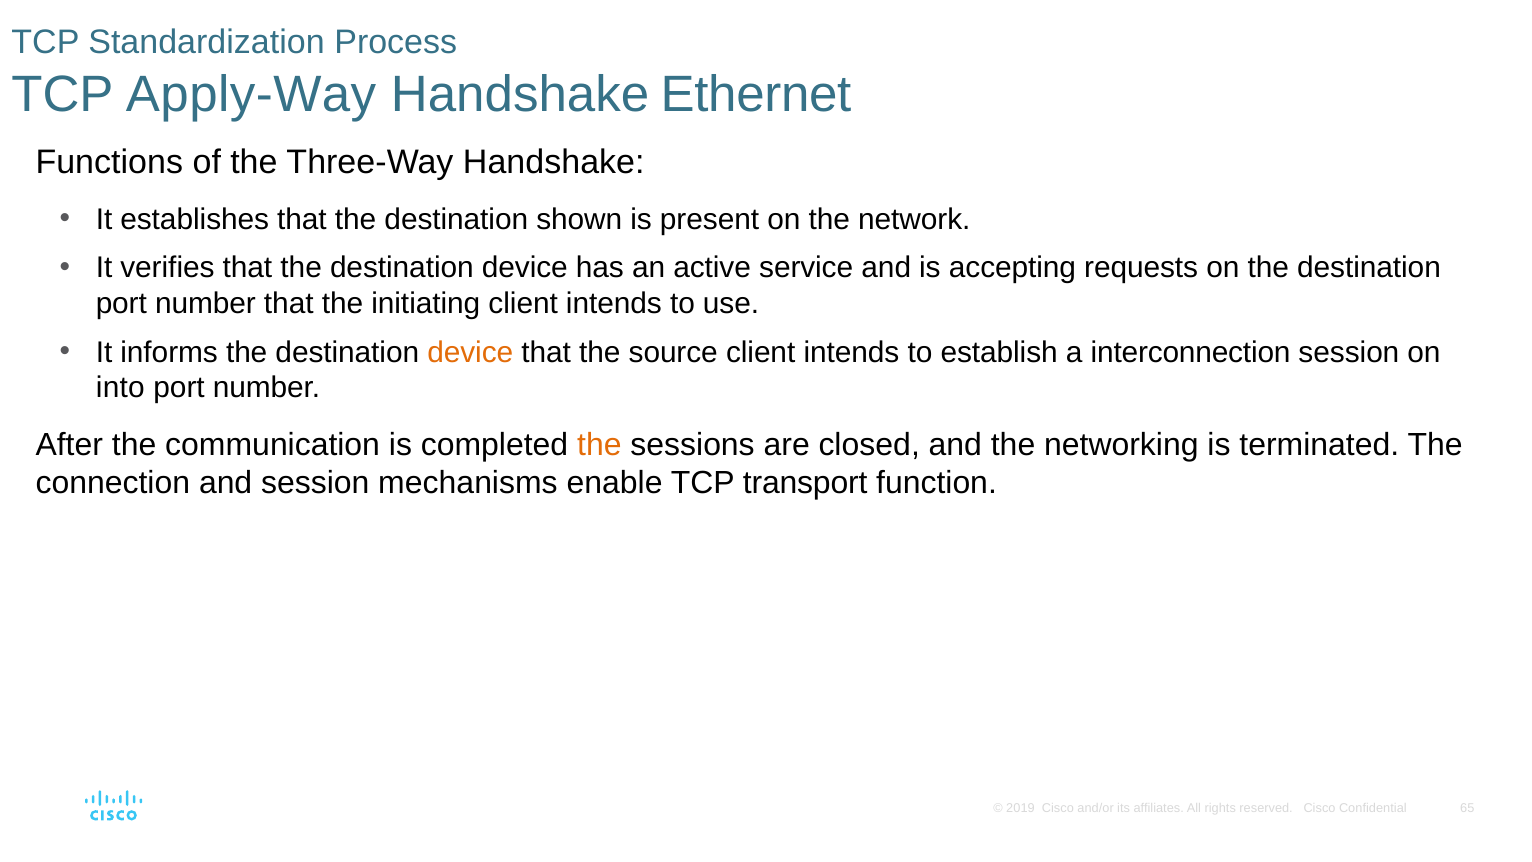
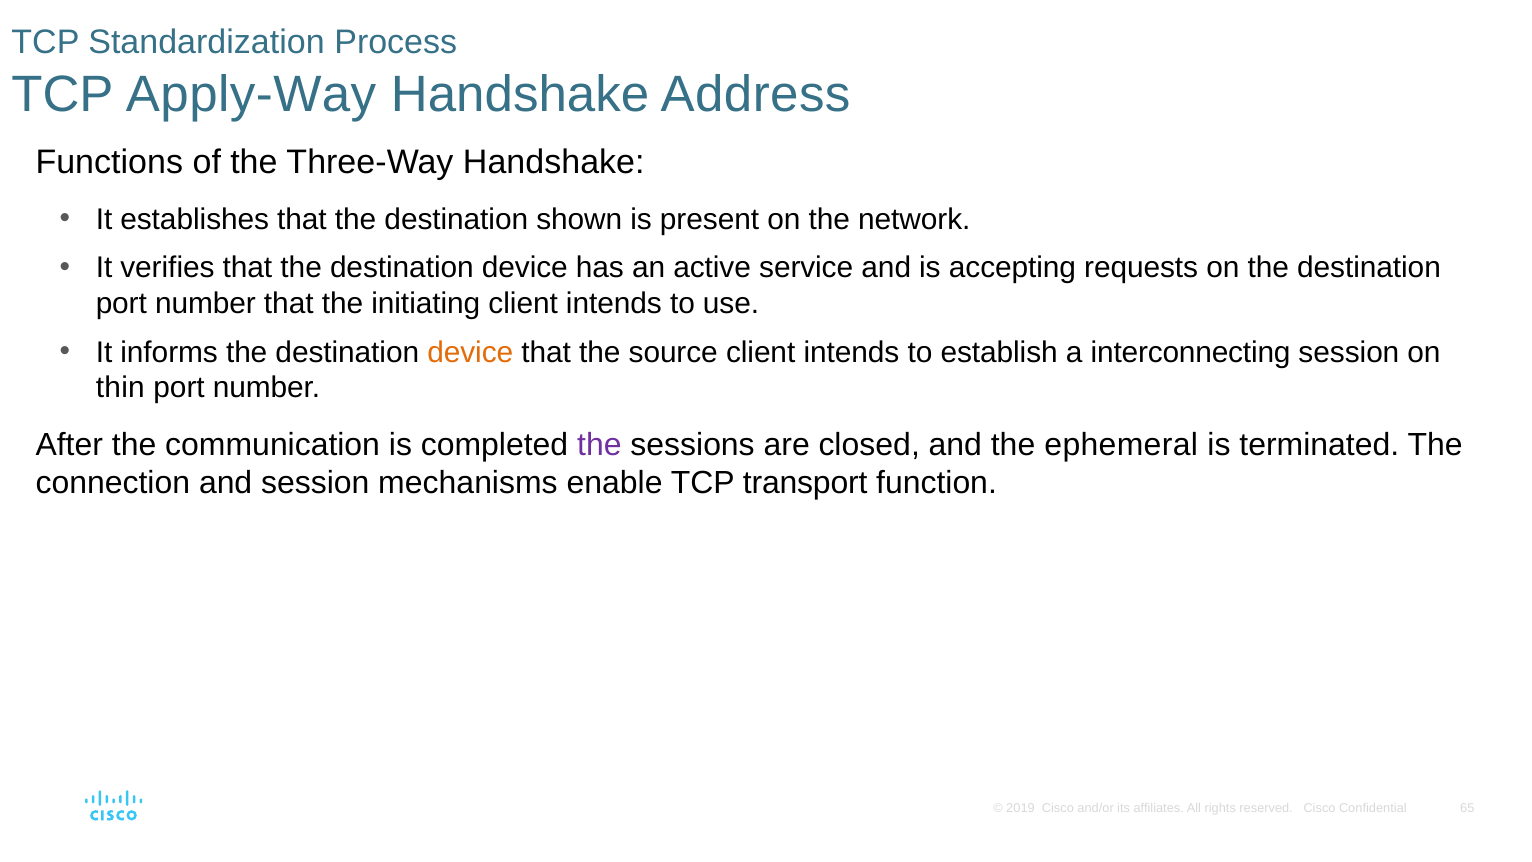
Ethernet: Ethernet -> Address (756, 94)
interconnection: interconnection -> interconnecting (1191, 352)
into: into -> thin (120, 388)
the colour: orange -> purple (599, 444)
networking: networking -> ephemeral (1121, 444)
